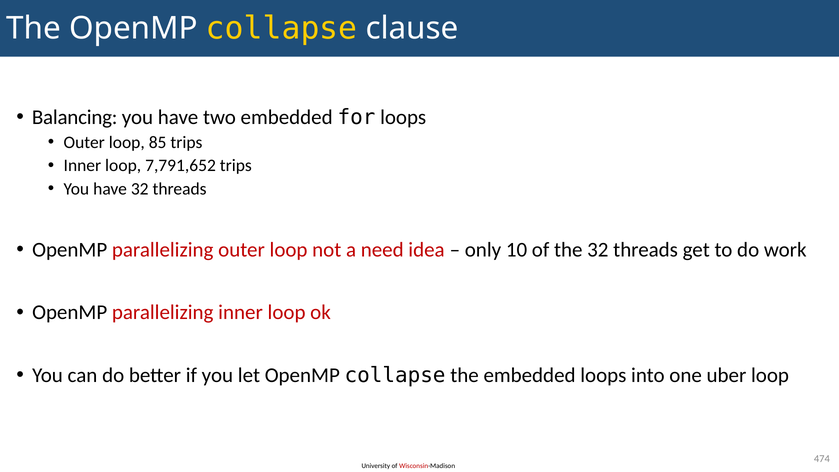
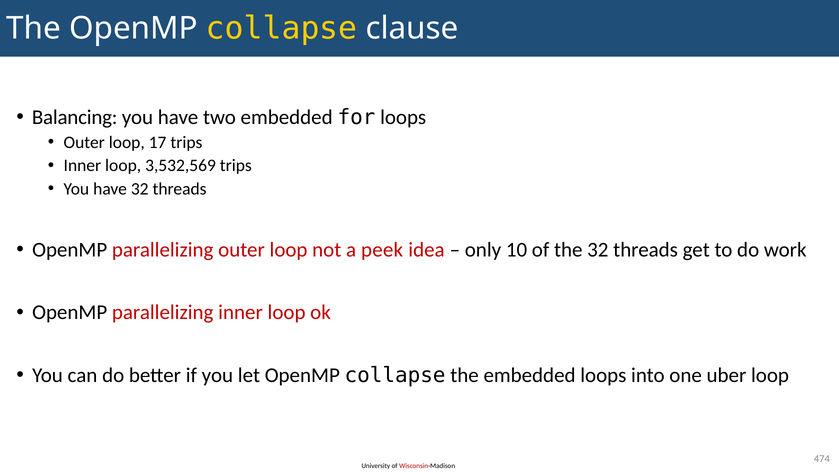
85: 85 -> 17 (158, 142)
7,791,652: 7,791,652 -> 3,532,569 (181, 166)
need: need -> peek (382, 250)
